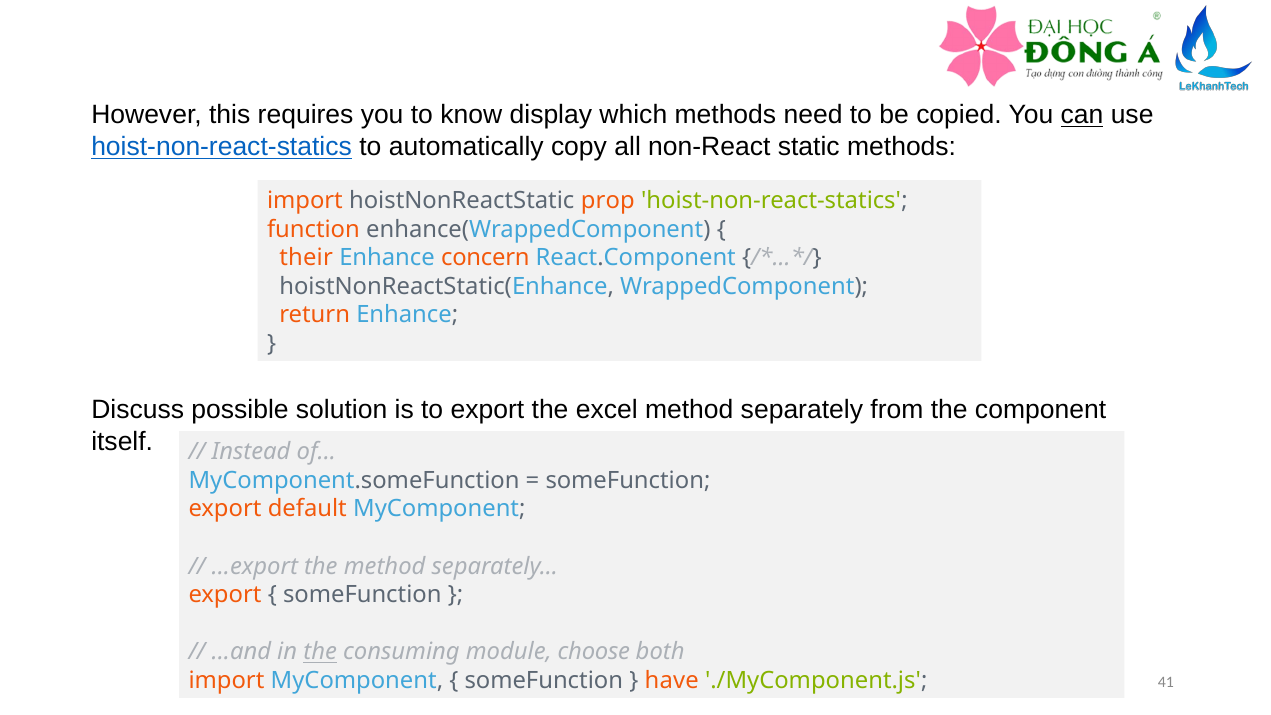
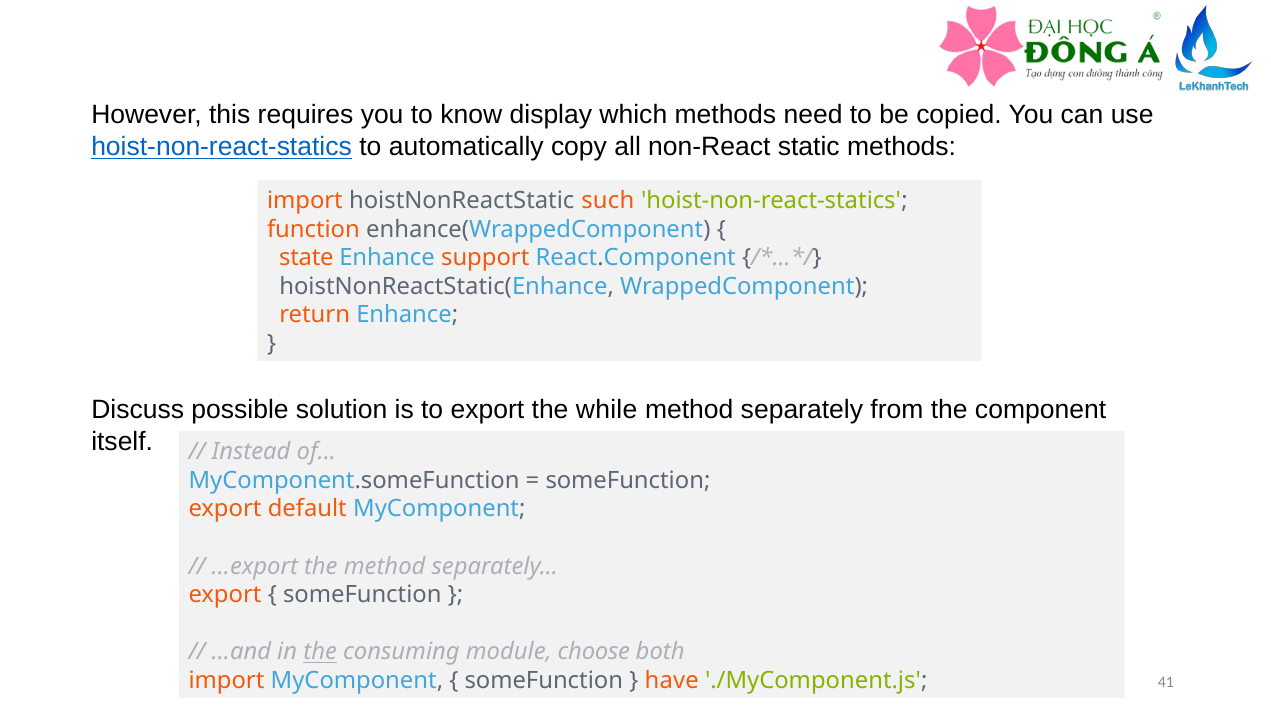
can underline: present -> none (1082, 115)
prop: prop -> such (608, 201)
their: their -> state (306, 258)
concern: concern -> support (485, 258)
excel: excel -> while (607, 409)
